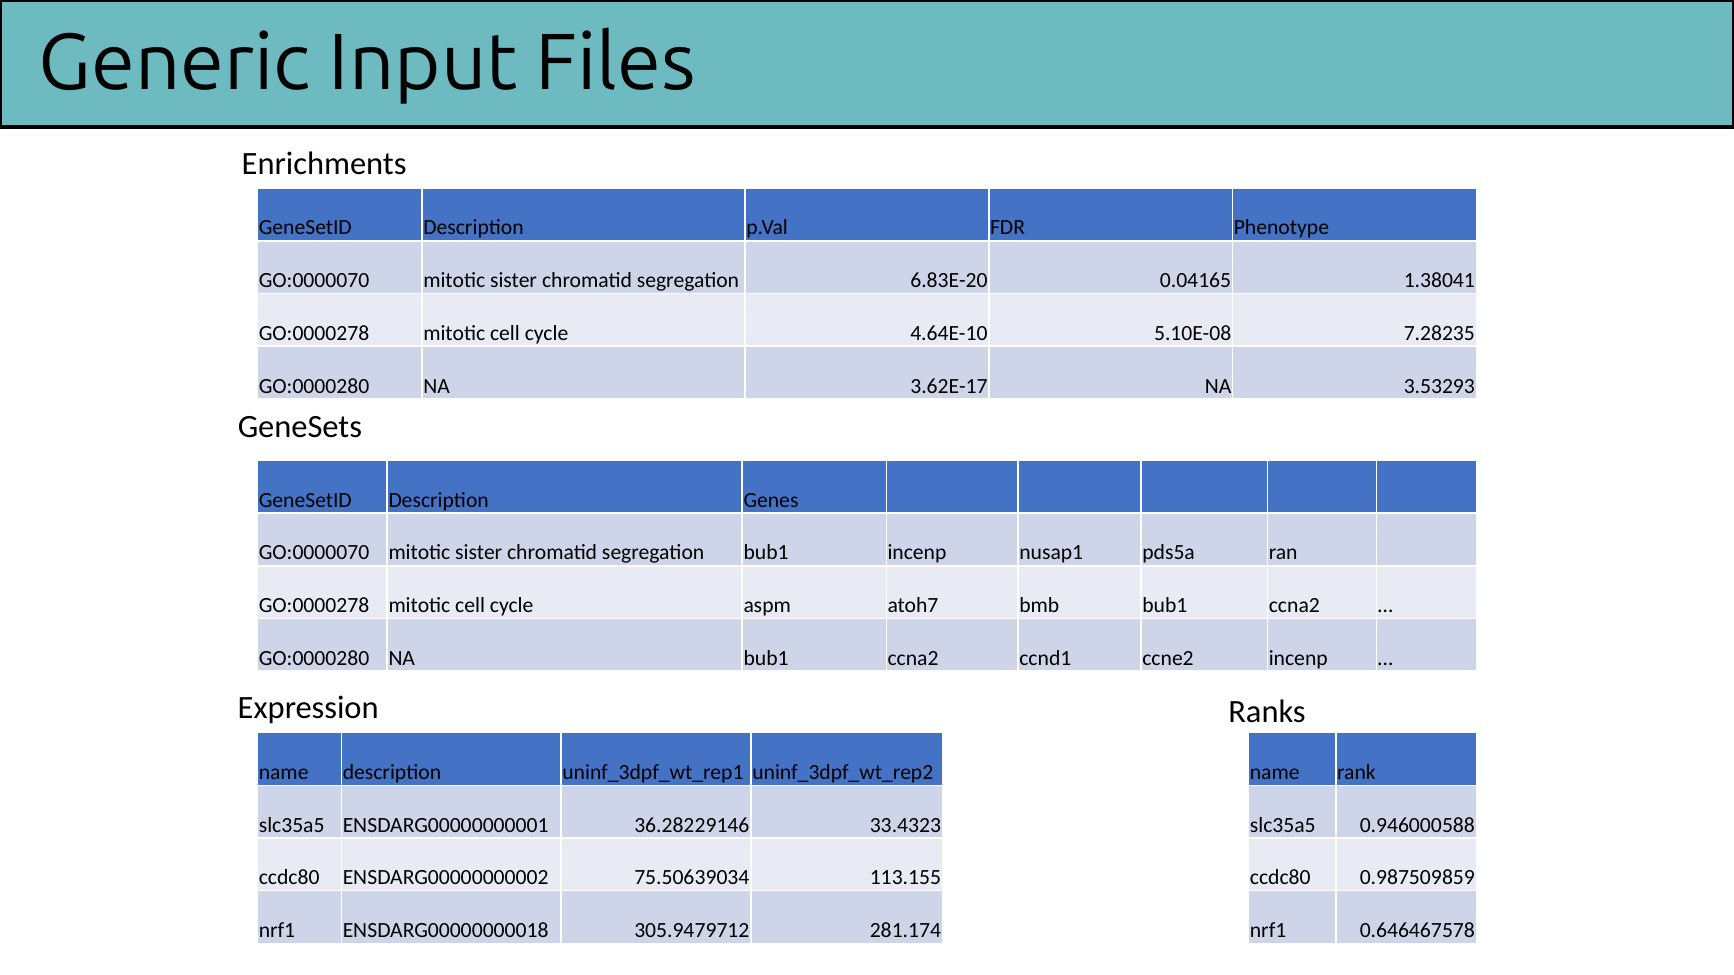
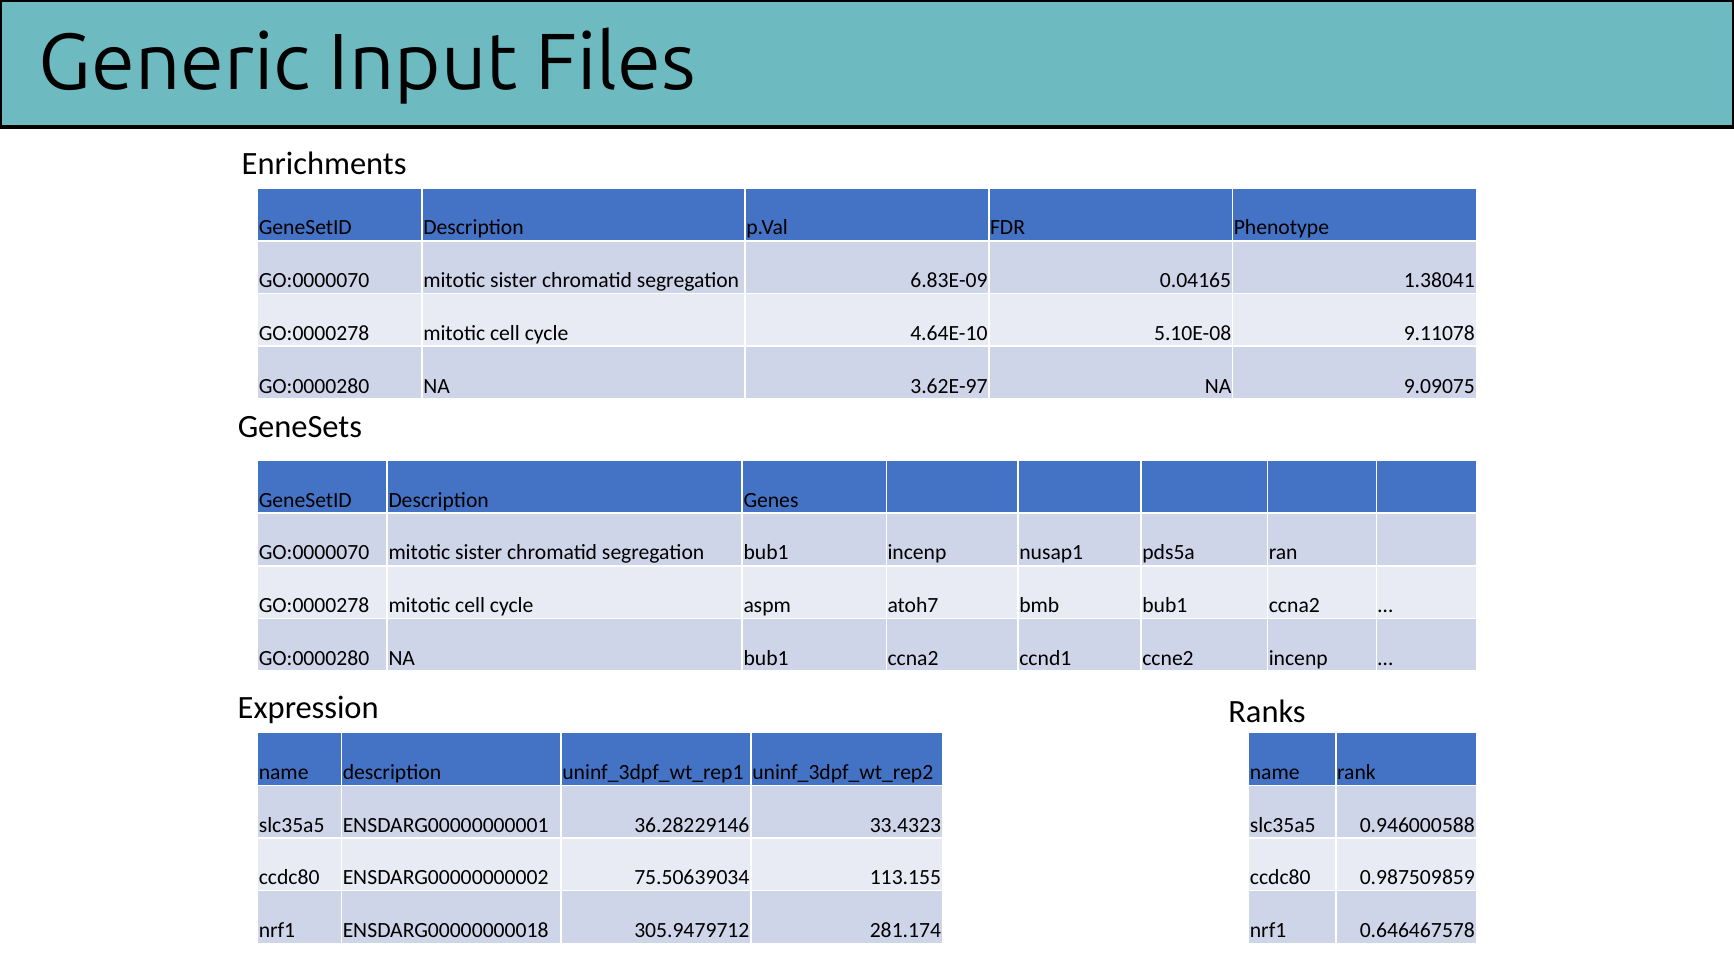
6.83E-20: 6.83E-20 -> 6.83E-09 (949, 281)
7.28235: 7.28235 -> 9.11078 (1439, 333)
3.62E-17: 3.62E-17 -> 3.62E-97 (949, 386)
3.53293: 3.53293 -> 9.09075 (1439, 386)
